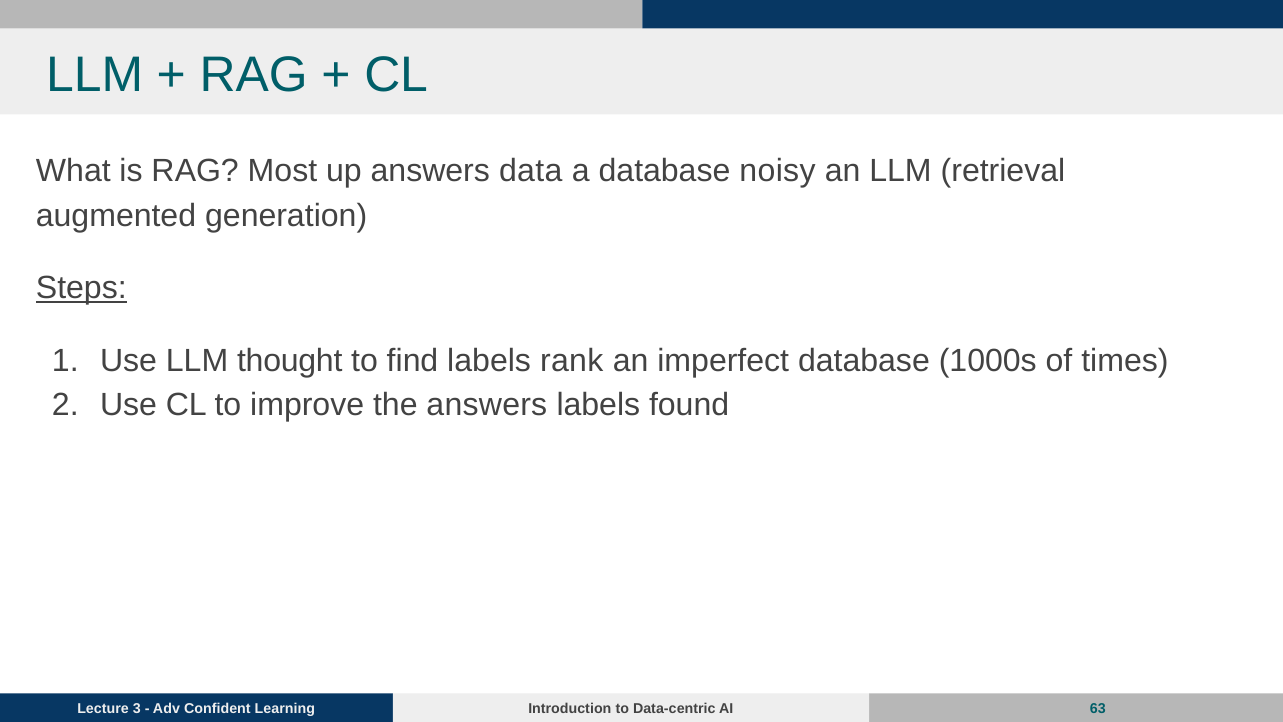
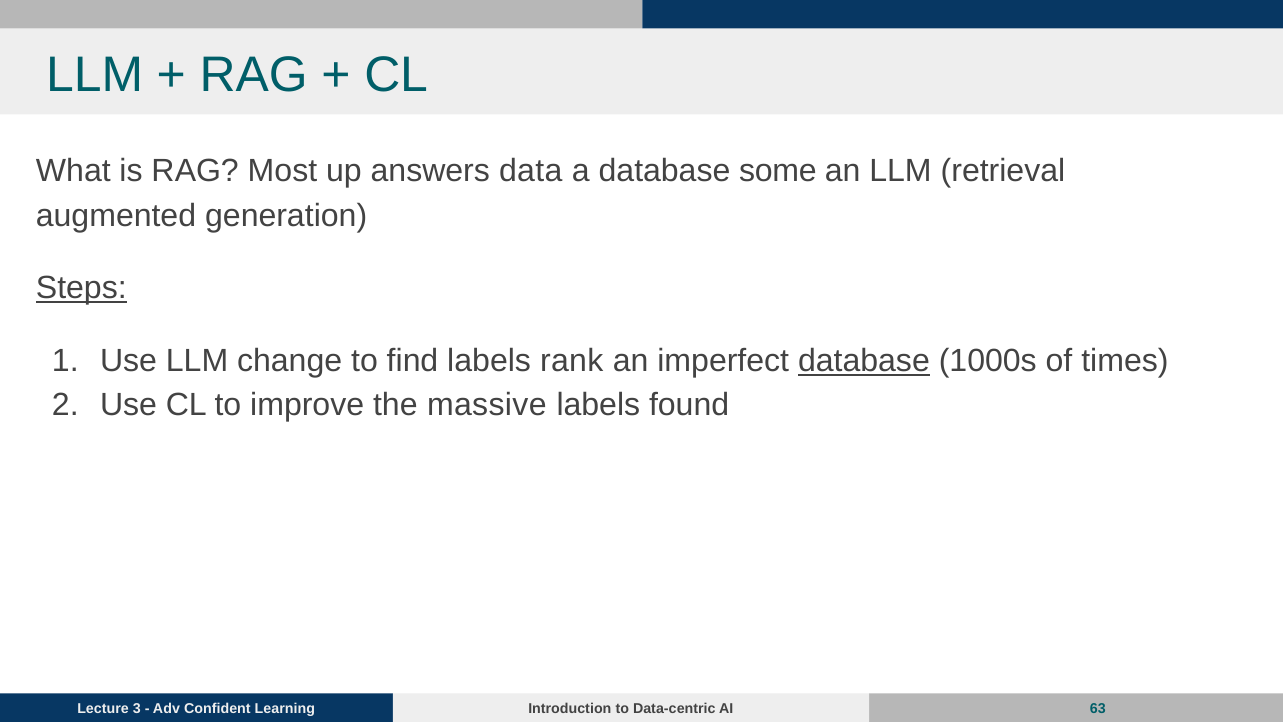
noisy: noisy -> some (778, 171)
thought: thought -> change (290, 361)
database underline: none -> present (864, 361)
the answers: answers -> massive (487, 405)
